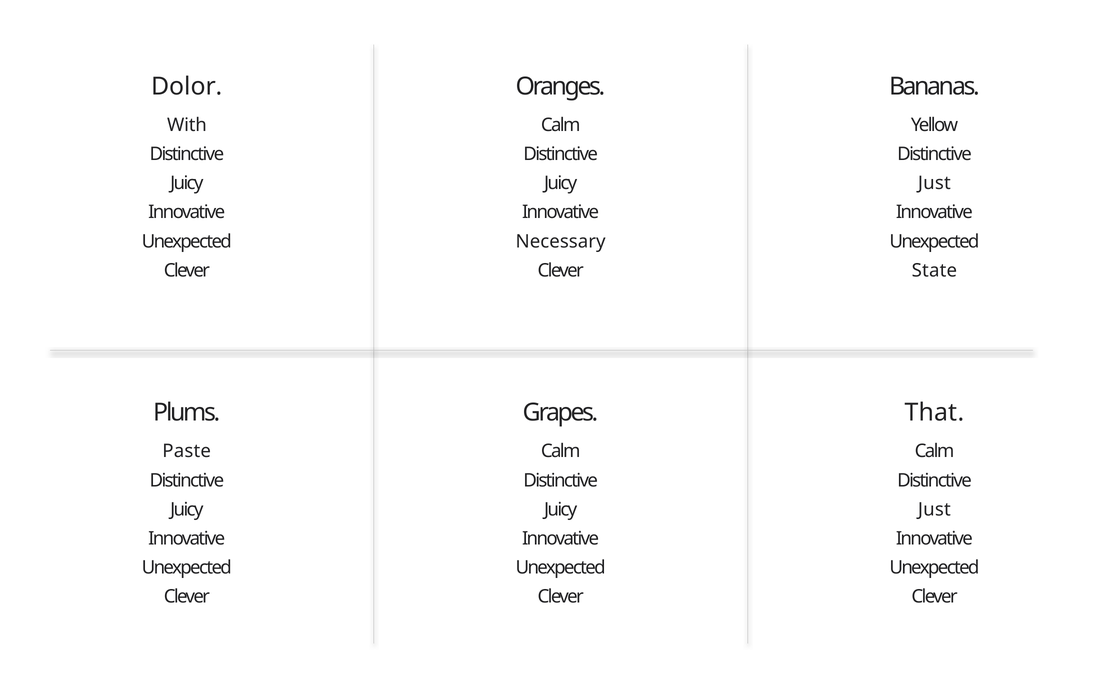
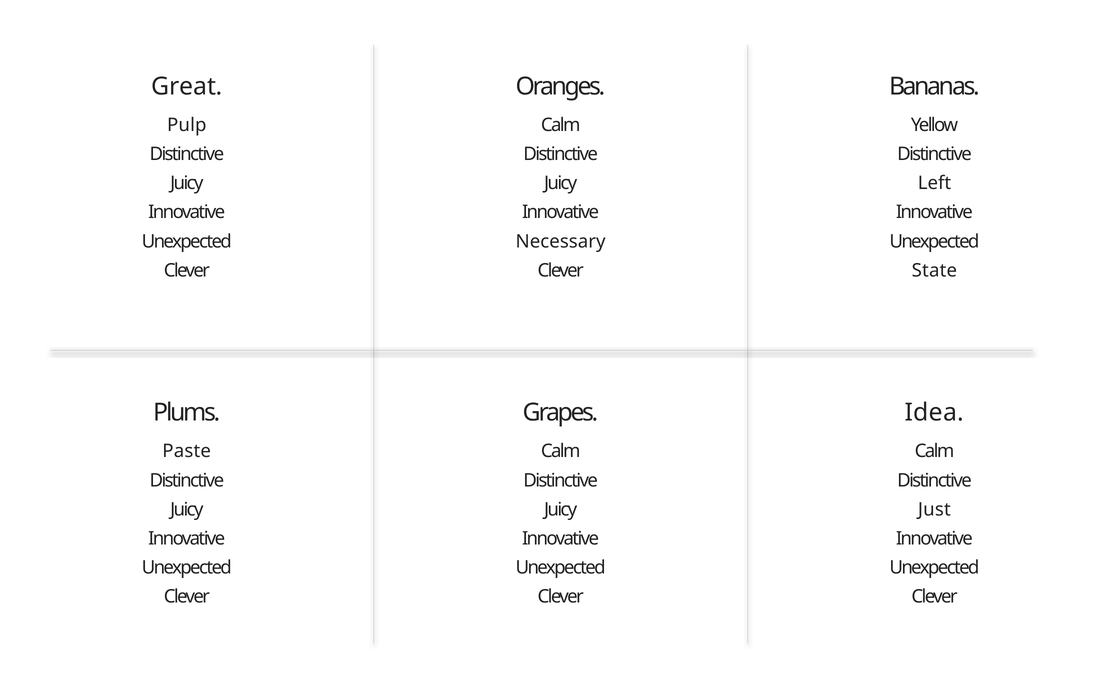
Dolor: Dolor -> Great (187, 87)
With: With -> Pulp (187, 125)
Just: Just -> Left (935, 183)
That: That -> Idea (934, 413)
